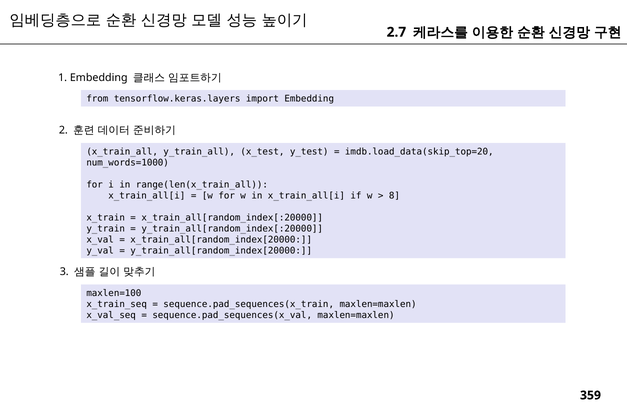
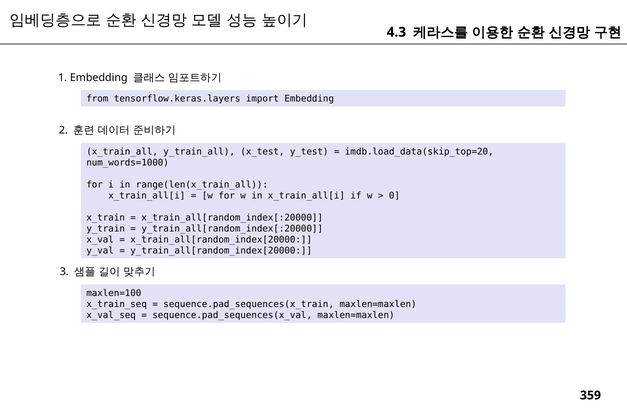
2.7: 2.7 -> 4.3 (396, 32)
8: 8 -> 0 (394, 196)
